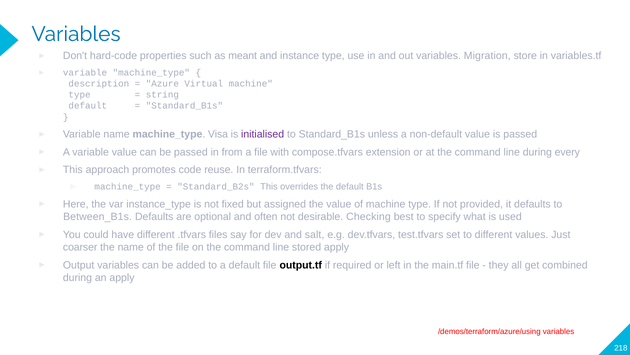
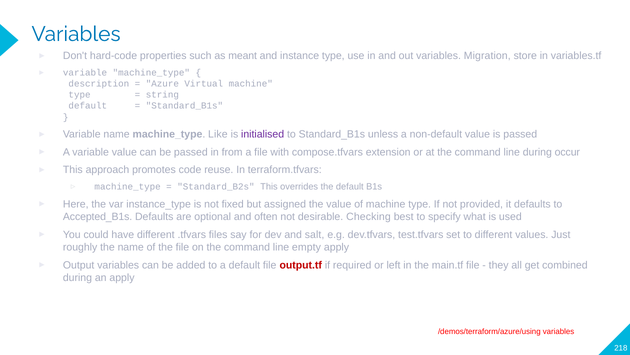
Visa: Visa -> Like (218, 134)
every: every -> occur (567, 152)
Between_B1s: Between_B1s -> Accepted_B1s (98, 216)
coarser: coarser -> roughly (80, 247)
stored: stored -> empty (306, 247)
output.tf colour: black -> red (301, 265)
